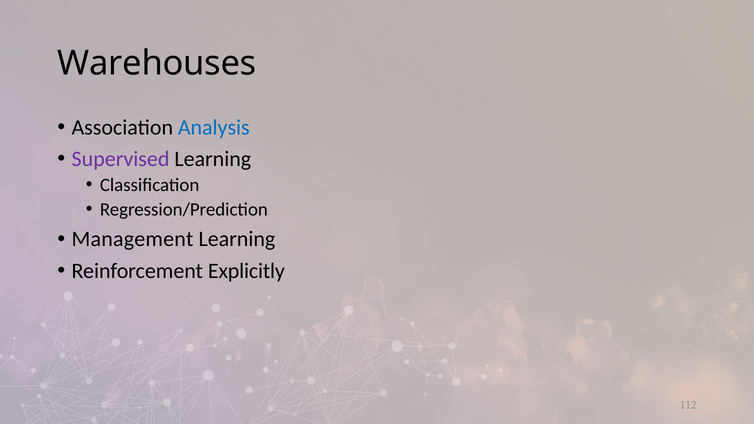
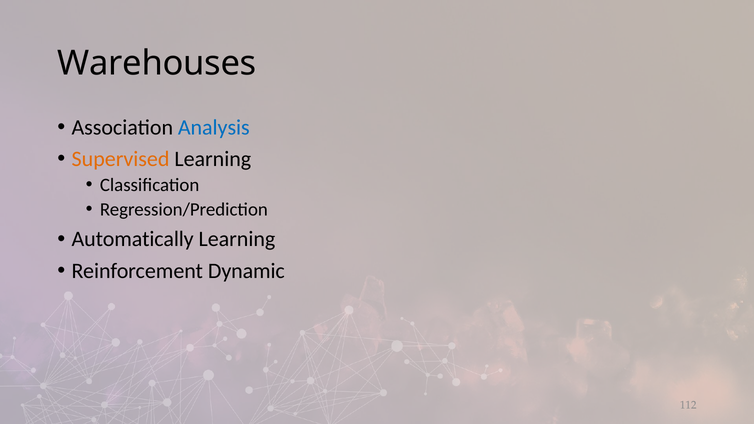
Supervised colour: purple -> orange (121, 159)
Management: Management -> Automatically (133, 239)
Explicitly: Explicitly -> Dynamic (246, 271)
